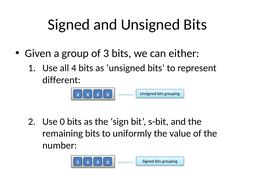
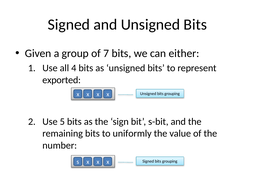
3: 3 -> 7 (106, 53)
different: different -> exported (62, 80)
0: 0 -> 5 (62, 122)
